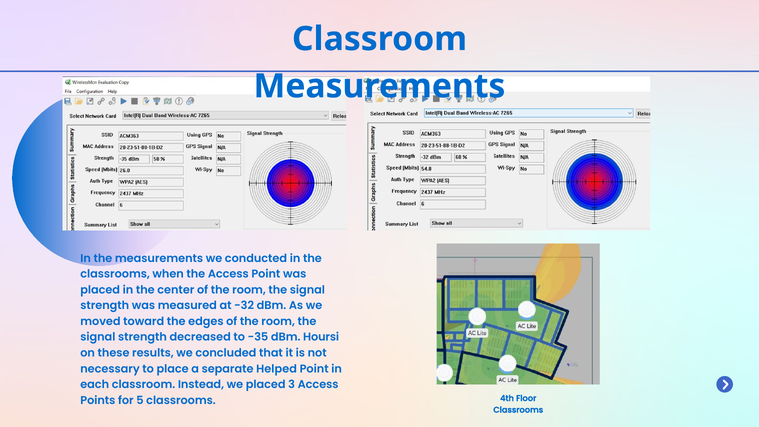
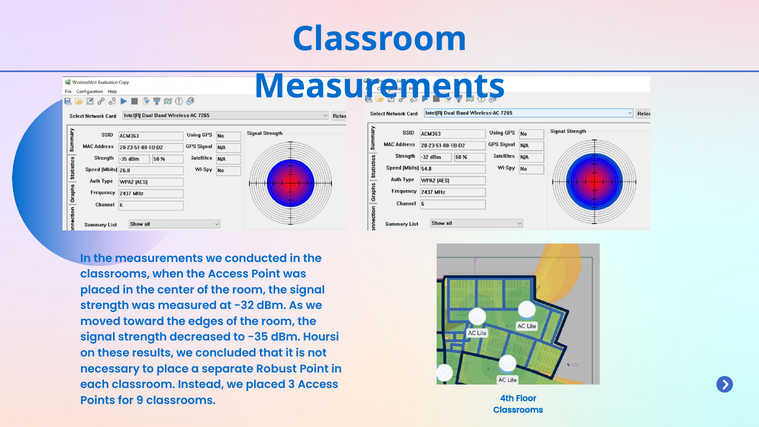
Helped: Helped -> Robust (277, 369)
5: 5 -> 9 (140, 400)
